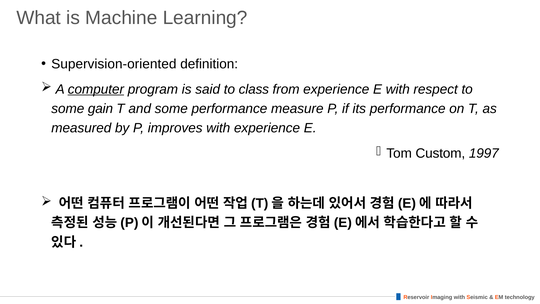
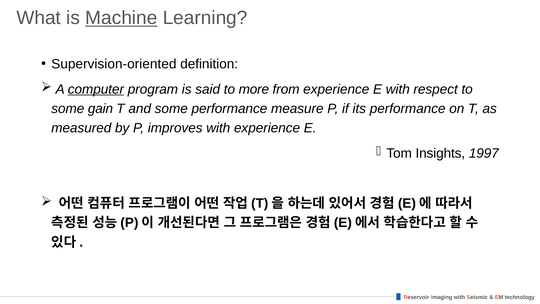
Machine underline: none -> present (121, 18)
class: class -> more (254, 89)
Custom: Custom -> Insights (440, 153)
